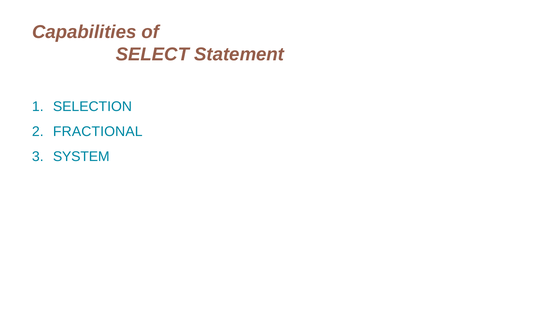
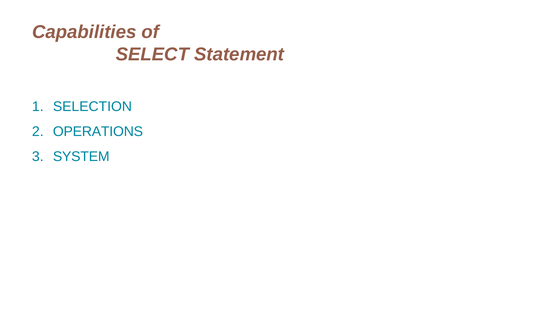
FRACTIONAL: FRACTIONAL -> OPERATIONS (98, 132)
